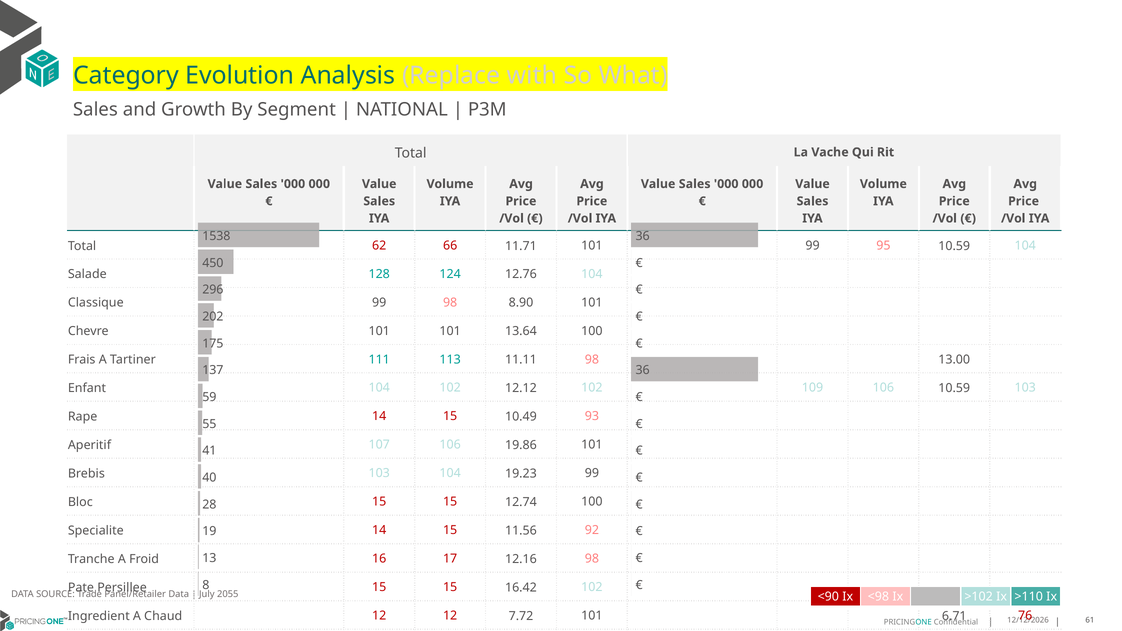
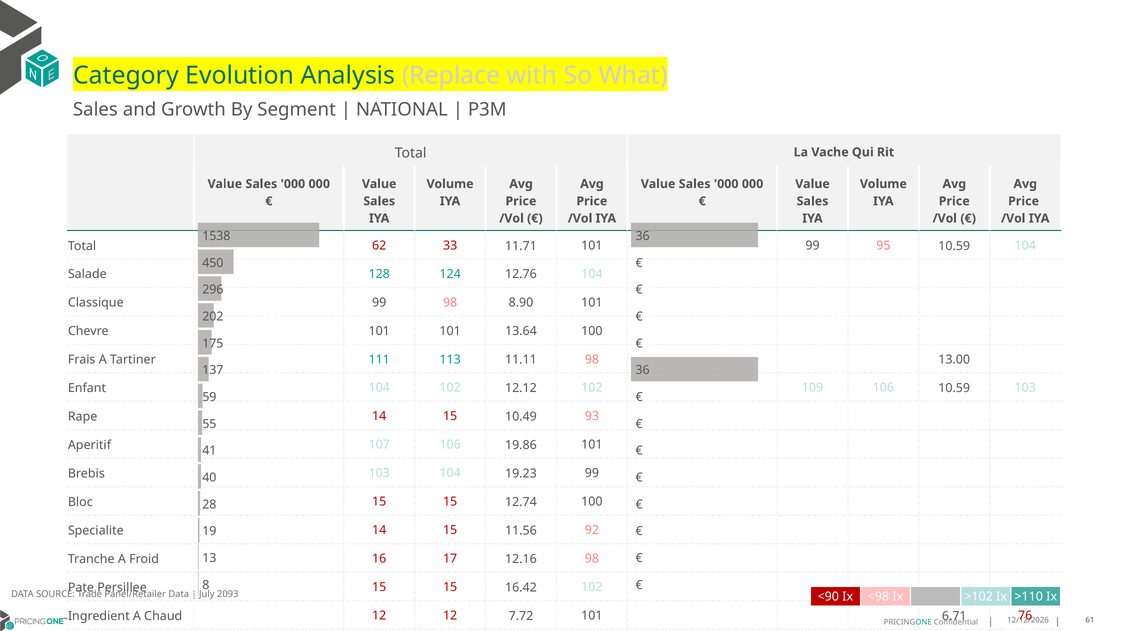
66: 66 -> 33 (450, 246)
2055: 2055 -> 2093 (228, 594)
